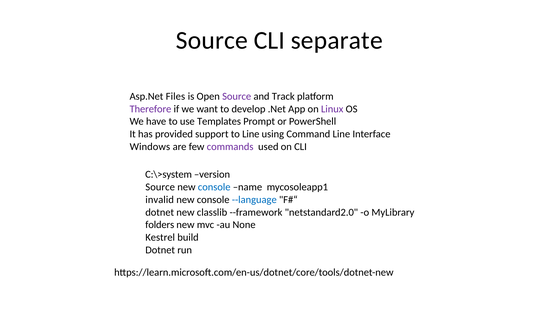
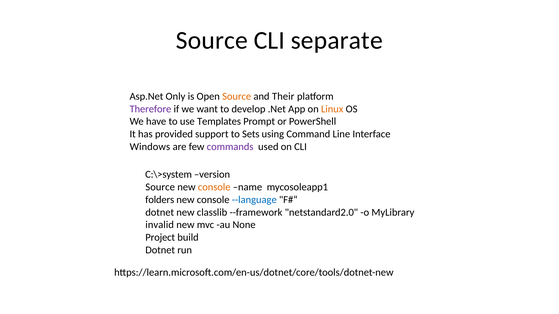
Files: Files -> Only (175, 96)
Source colour: purple -> orange (237, 96)
Track: Track -> Their (283, 96)
Linux colour: purple -> orange (332, 109)
to Line: Line -> Sets (251, 134)
console colour: blue -> orange (214, 187)
invalid: invalid -> folders (160, 200)
folders: folders -> invalid (160, 225)
Kestrel: Kestrel -> Project (160, 238)
